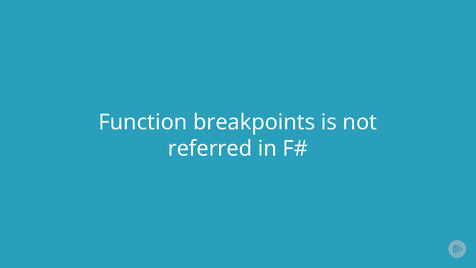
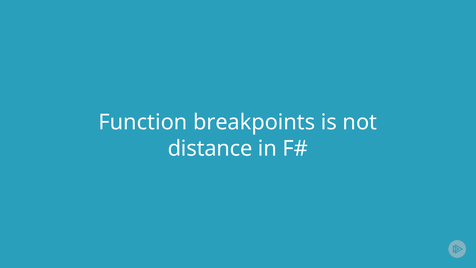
referred: referred -> distance (210, 148)
